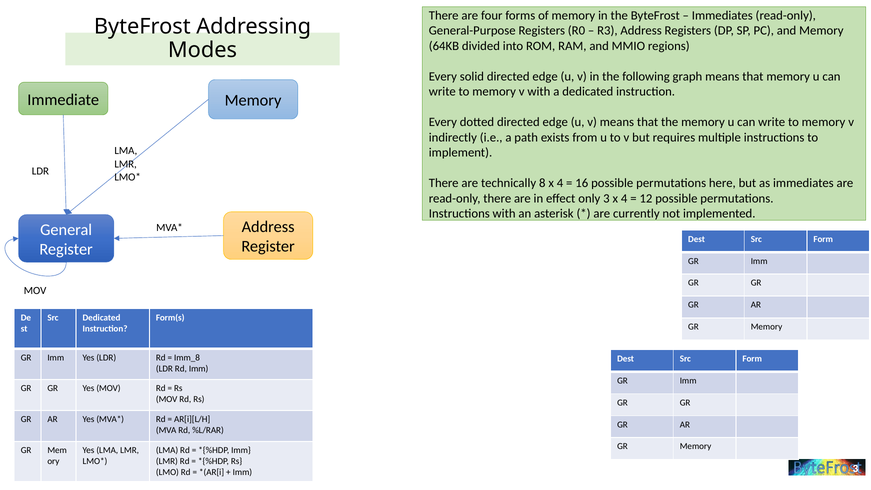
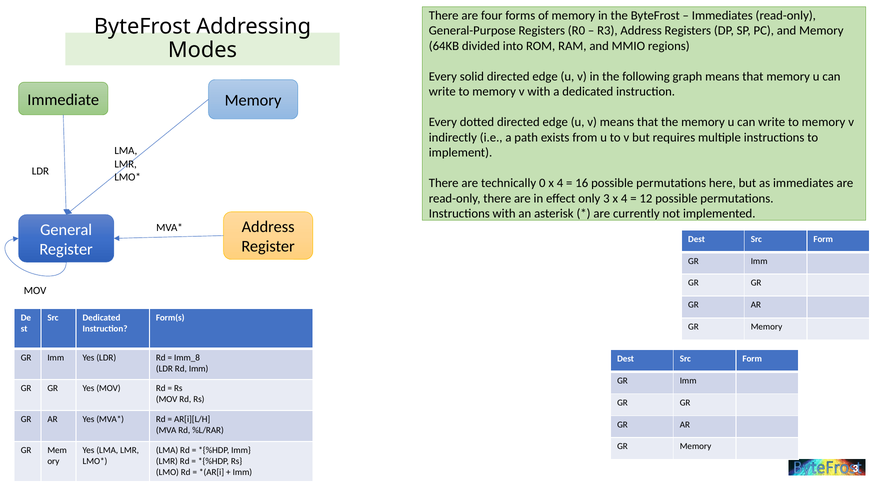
8: 8 -> 0 (542, 183)
